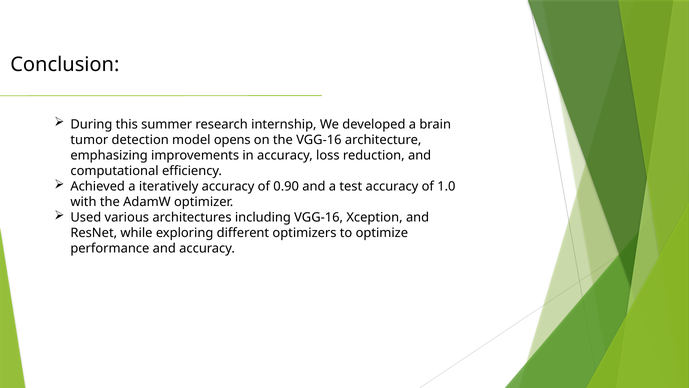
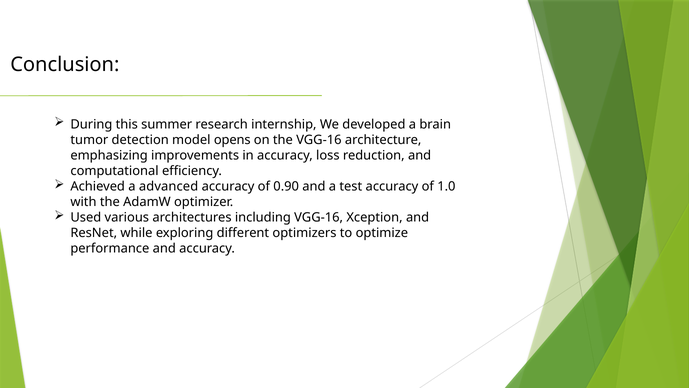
iteratively: iteratively -> advanced (169, 186)
